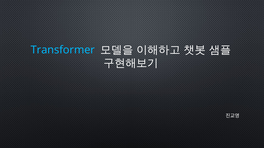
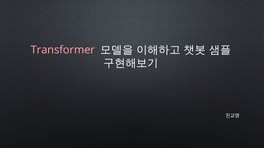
Transformer colour: light blue -> pink (63, 50)
